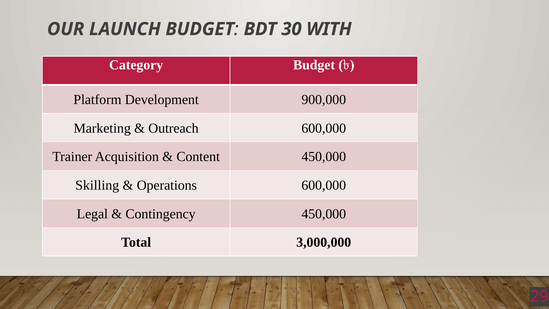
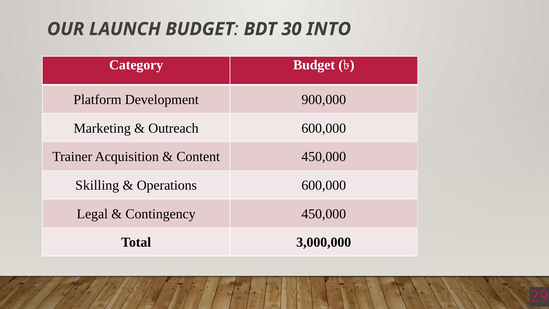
WITH: WITH -> INTO (329, 29)
